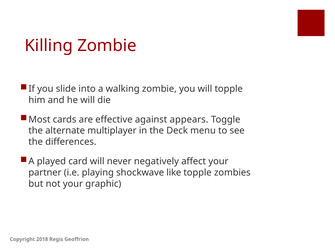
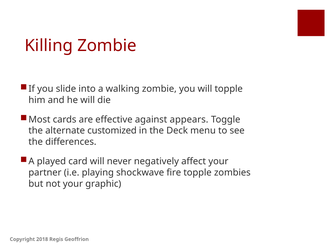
multiplayer: multiplayer -> customized (112, 131)
like: like -> fire (174, 173)
